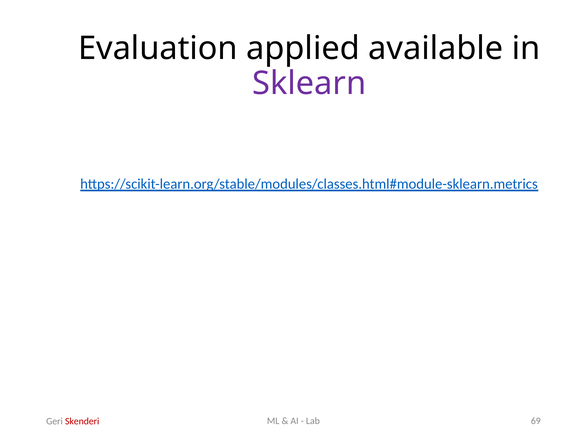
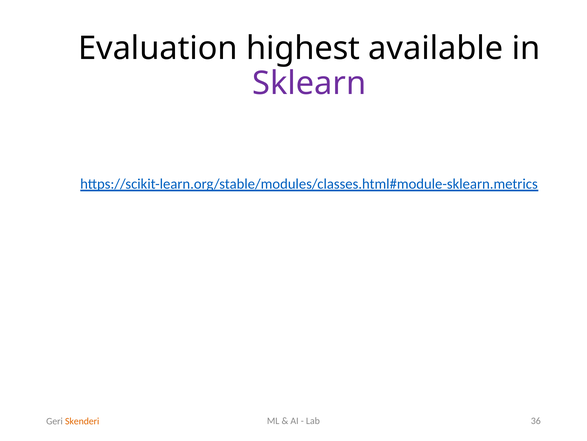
applied: applied -> highest (303, 48)
69: 69 -> 36 (536, 420)
Skenderi colour: red -> orange (82, 420)
